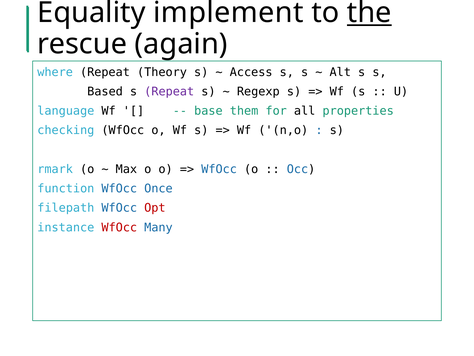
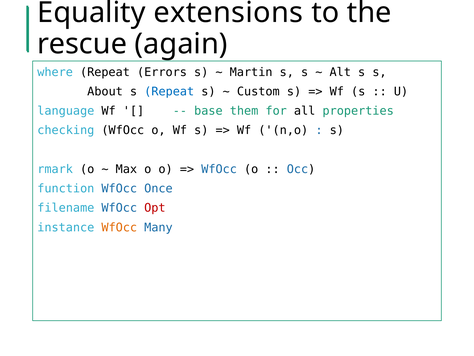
implement: implement -> extensions (228, 13)
the underline: present -> none (369, 13)
Theory: Theory -> Errors (162, 72)
Access: Access -> Martin (251, 72)
Based: Based -> About (105, 91)
Repeat colour: purple -> blue (169, 91)
Regexp: Regexp -> Custom (258, 91)
filepath: filepath -> filename (66, 208)
WfOcc colour: red -> orange (119, 227)
